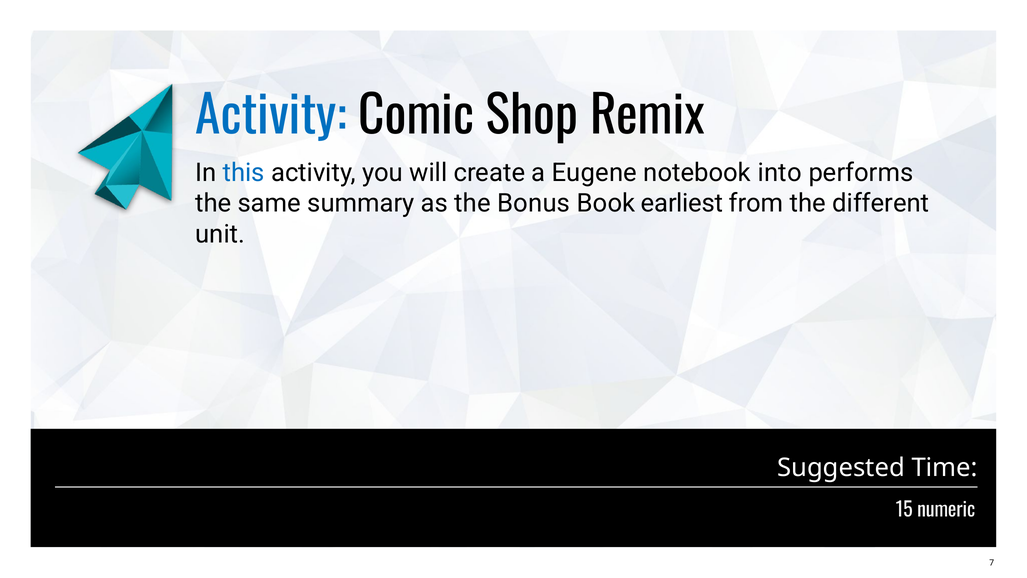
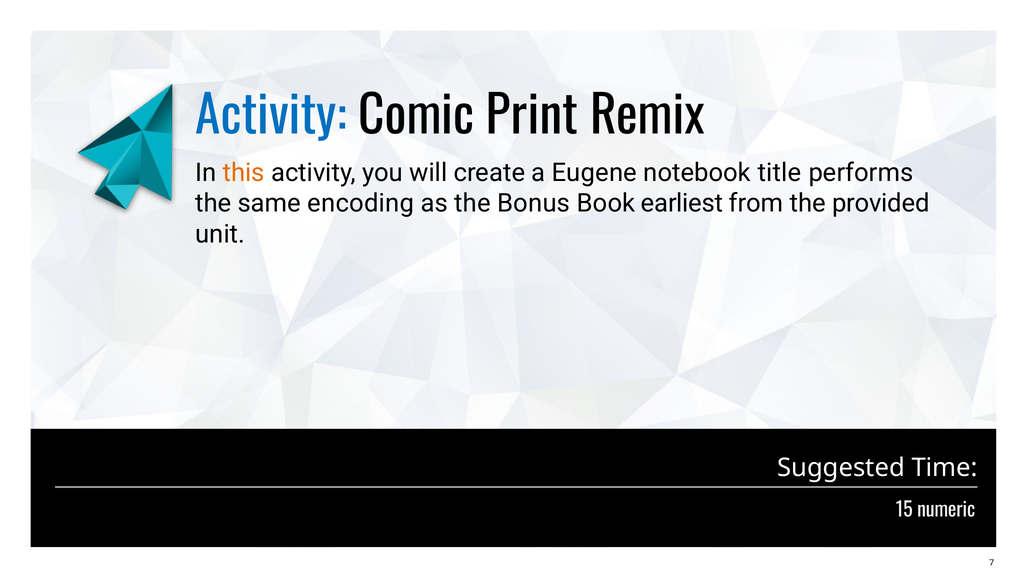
Shop: Shop -> Print (532, 117)
this colour: blue -> orange (244, 172)
into: into -> title (780, 172)
summary: summary -> encoding (361, 203)
different: different -> provided (881, 203)
